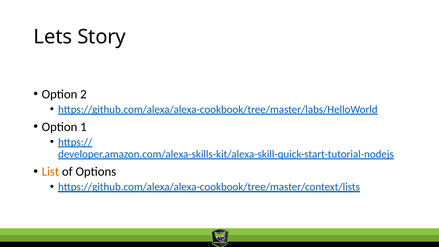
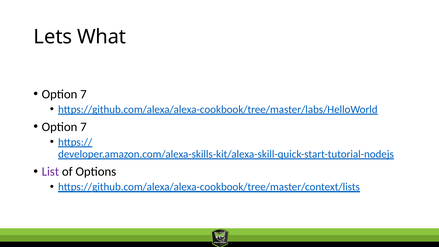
Story: Story -> What (102, 37)
2: 2 -> 7 (83, 94)
1: 1 -> 7 (83, 127)
List colour: orange -> purple (50, 172)
